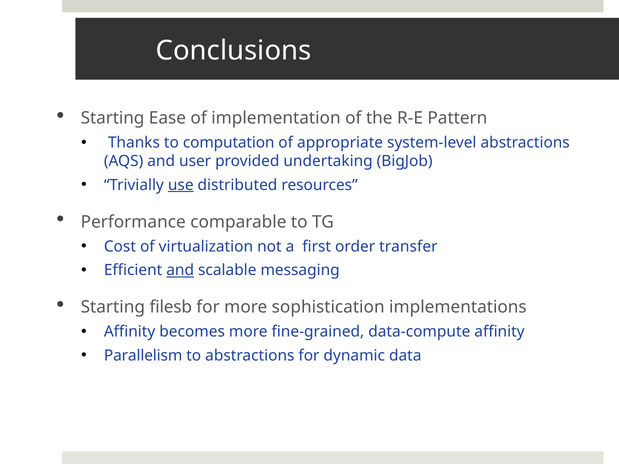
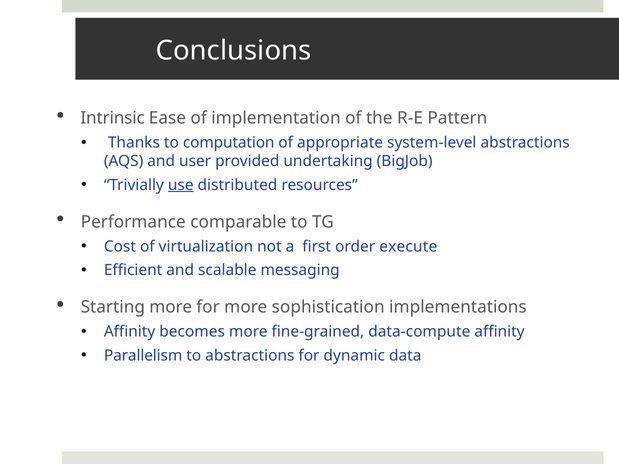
Starting: Starting -> Intrinsic (113, 118)
transfer: transfer -> execute (408, 247)
and underline: present -> none (180, 270)
Starting filesb: filesb -> more (171, 307)
